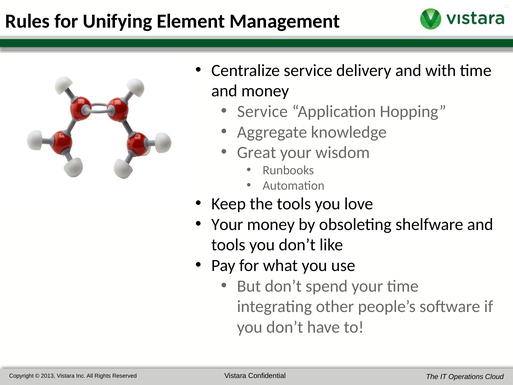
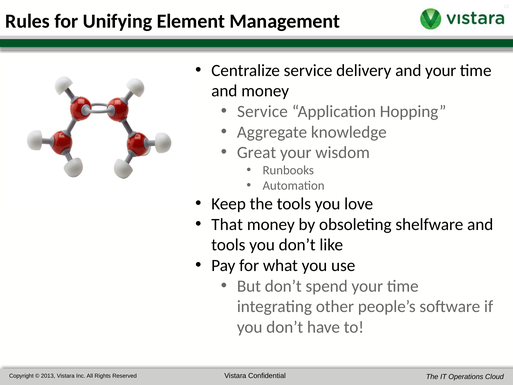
and with: with -> your (441, 70)
Your: Your -> That (227, 224)
